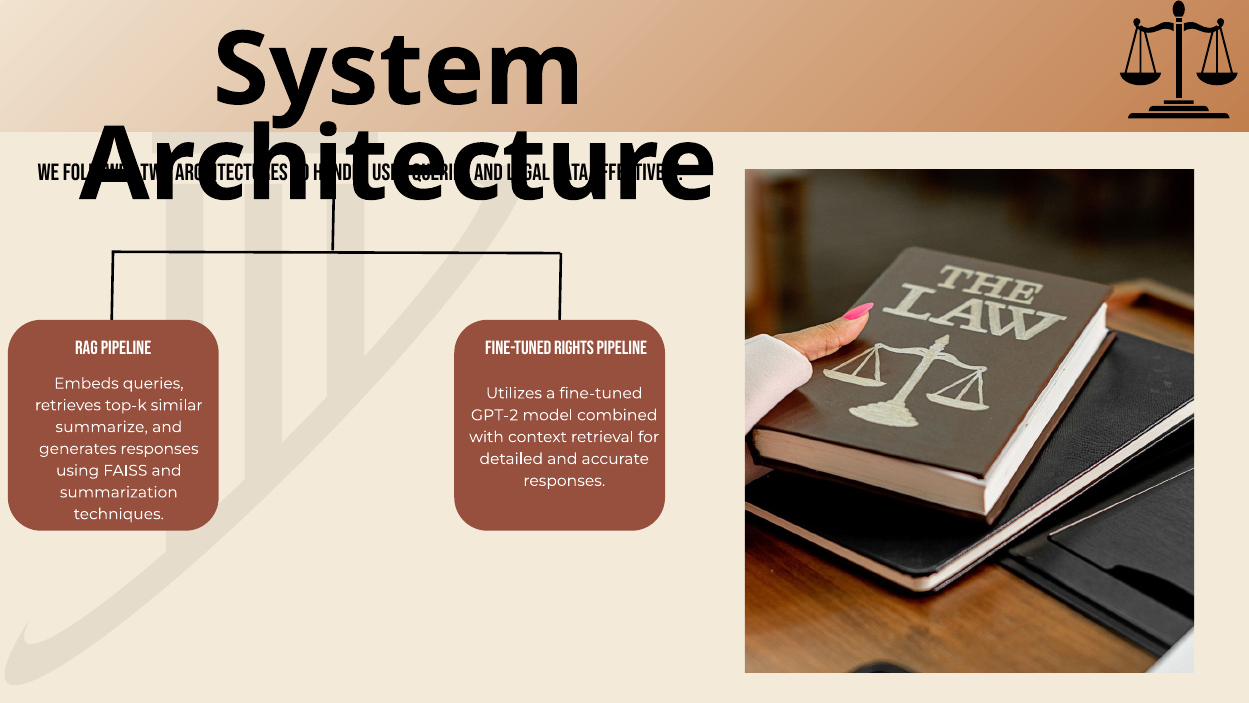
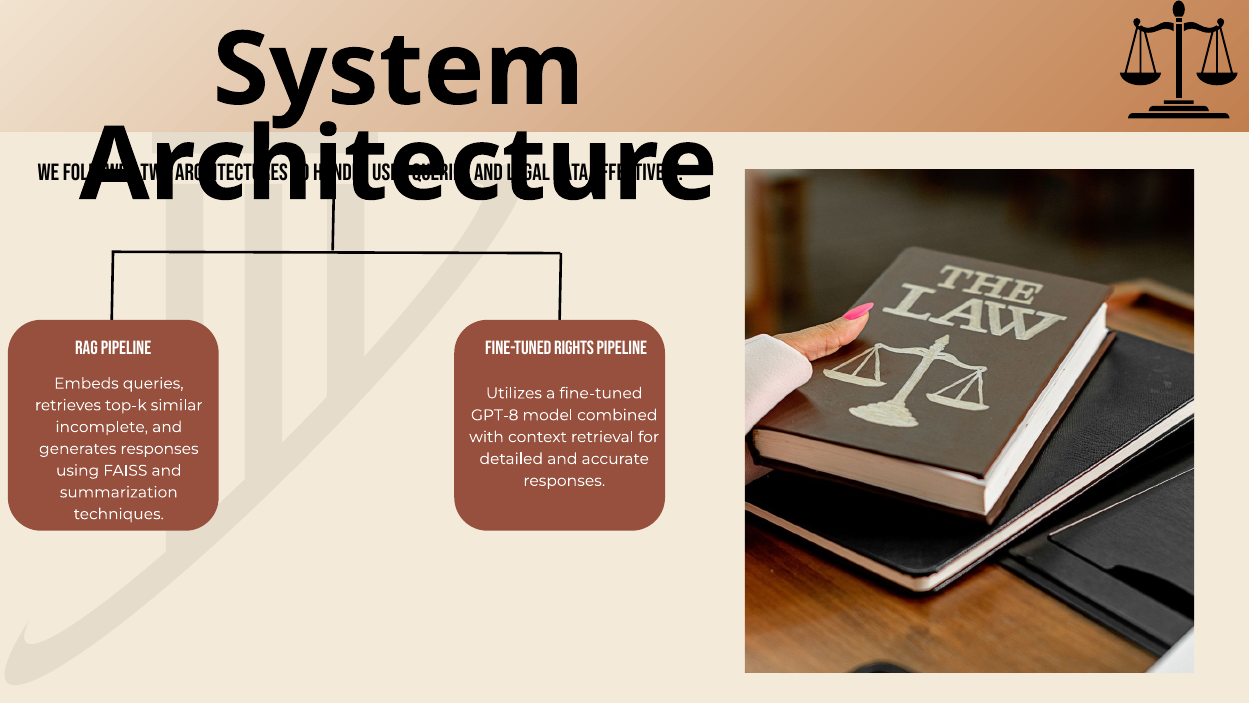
GPT-2: GPT-2 -> GPT-8 (495, 415)
summarize: summarize -> incomplete (102, 427)
